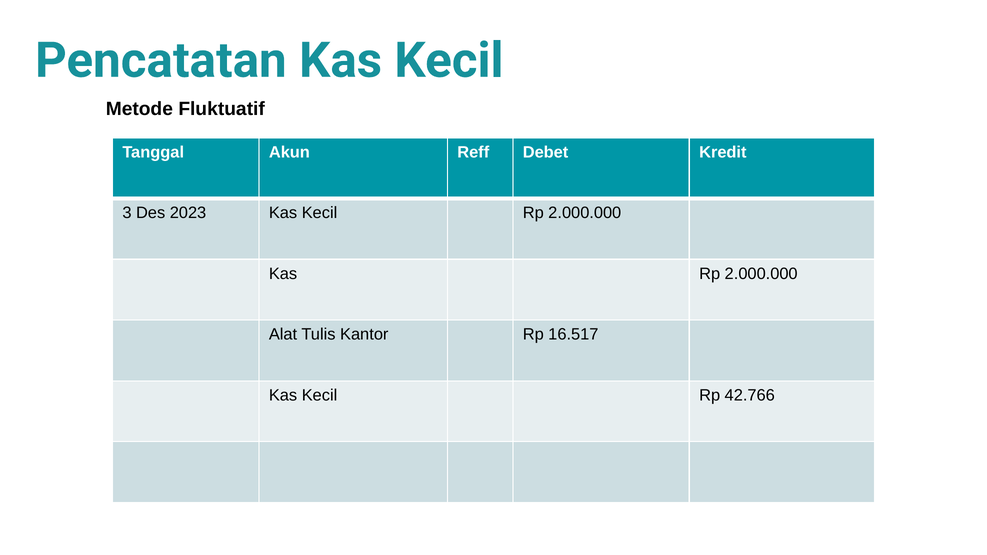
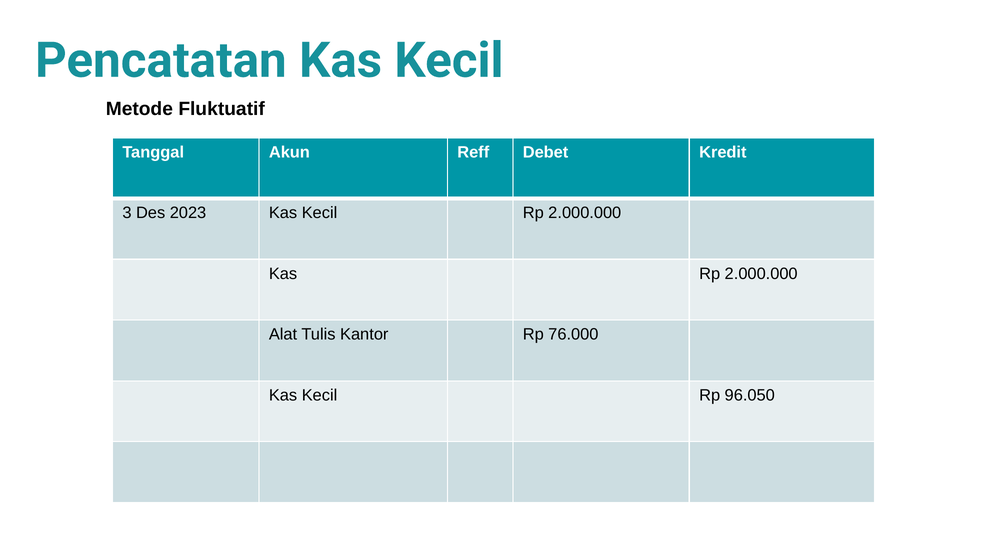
16.517: 16.517 -> 76.000 (573, 335)
42.766: 42.766 -> 96.050 (750, 395)
